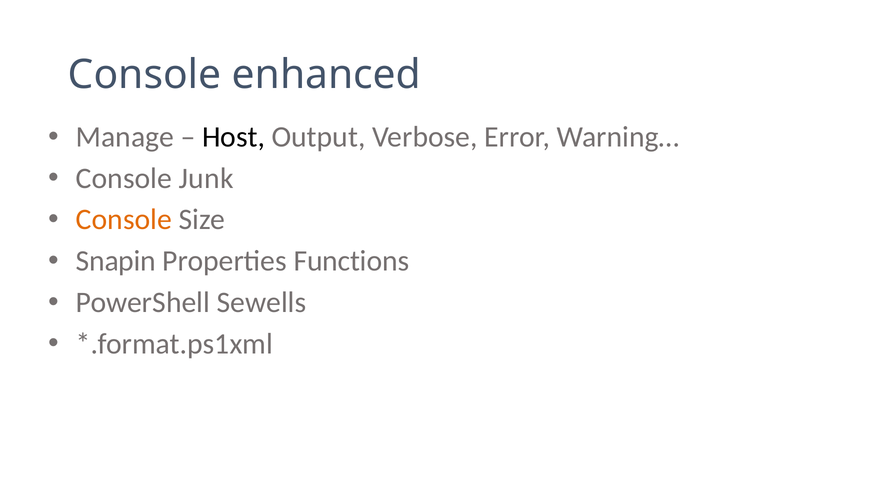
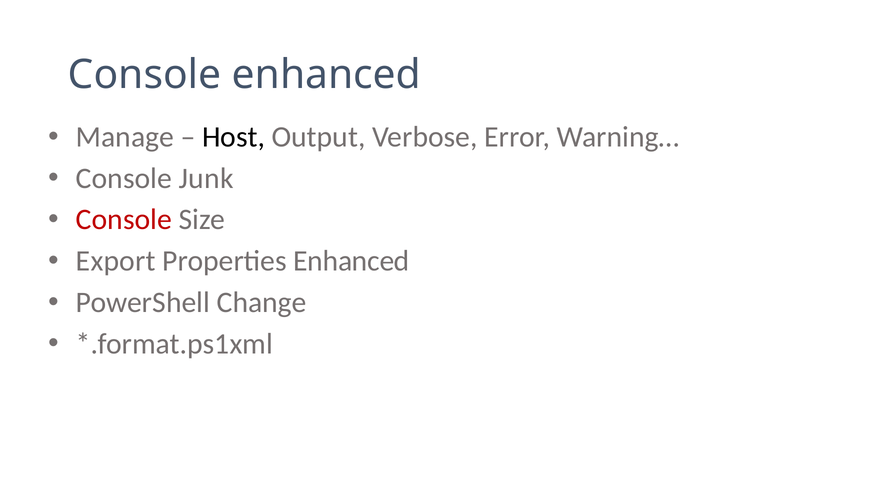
Console colour: orange -> red (124, 220)
Snapin: Snapin -> Export (116, 261)
Properties Functions: Functions -> Enhanced (351, 261)
Sewells: Sewells -> Change (262, 302)
